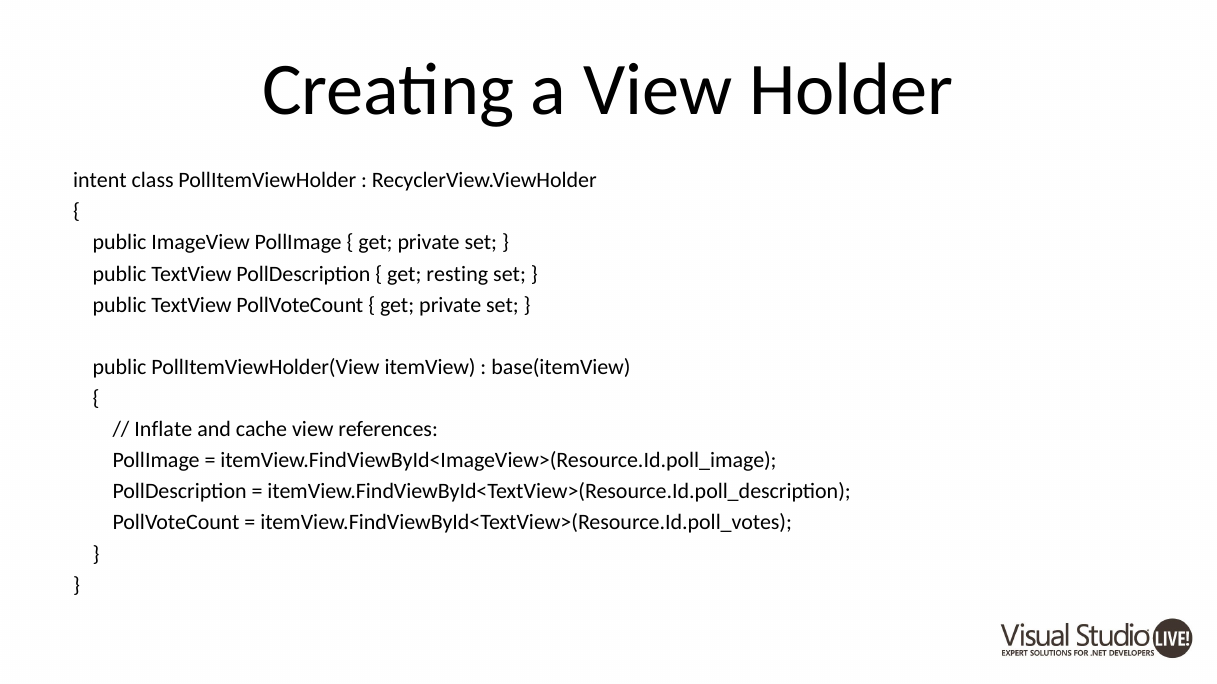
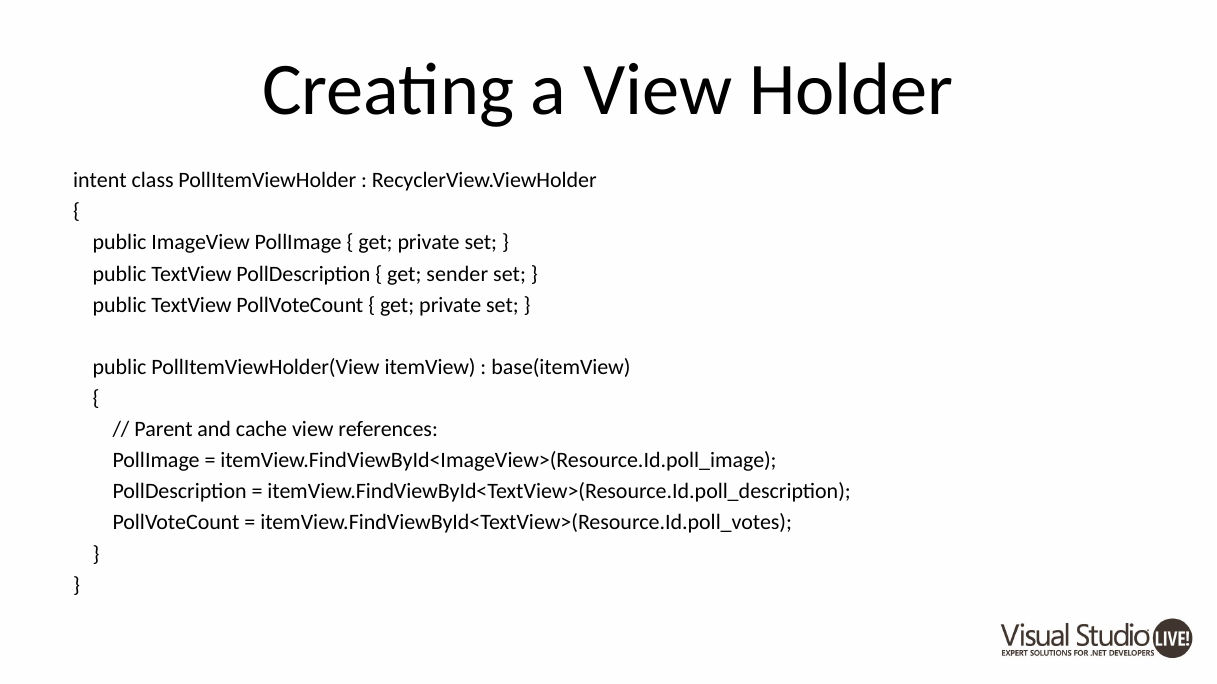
resting: resting -> sender (457, 274)
Inflate: Inflate -> Parent (163, 430)
